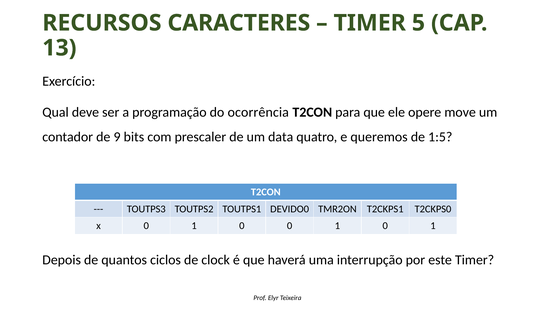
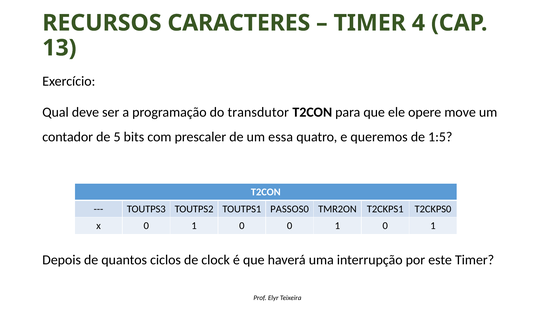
5: 5 -> 4 (418, 23)
ocorrência: ocorrência -> transdutor (258, 112)
9: 9 -> 5 (117, 137)
data: data -> essa (281, 137)
DEVIDO0: DEVIDO0 -> PASSOS0 (290, 209)
